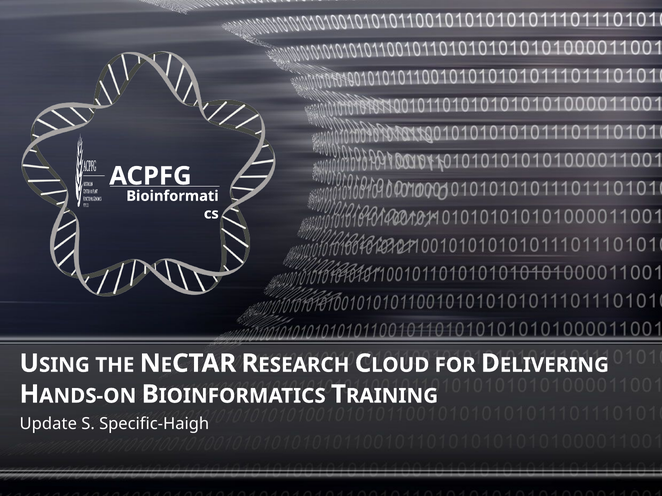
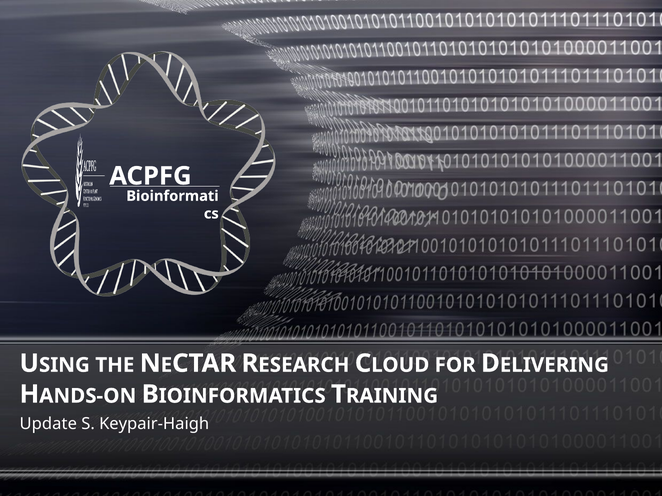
Specific-Haigh: Specific-Haigh -> Keypair-Haigh (154, 424)
